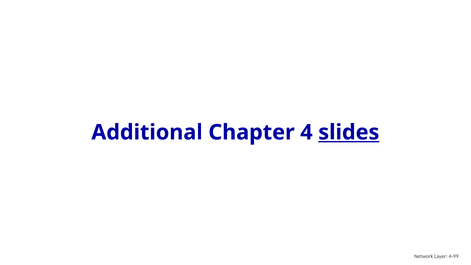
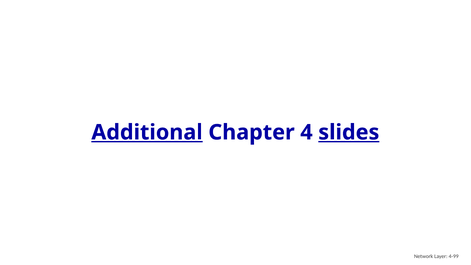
Additional underline: none -> present (147, 132)
